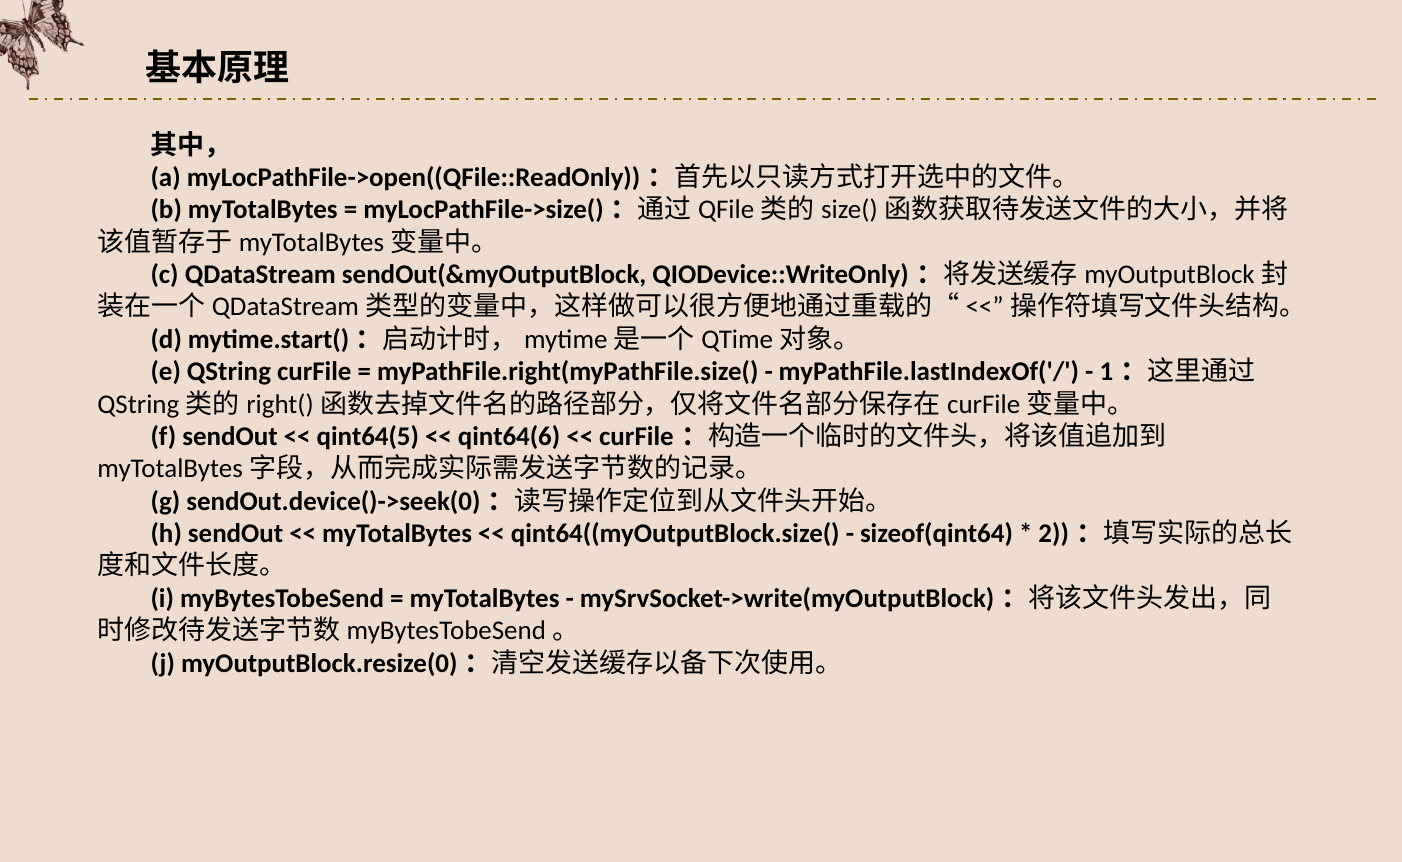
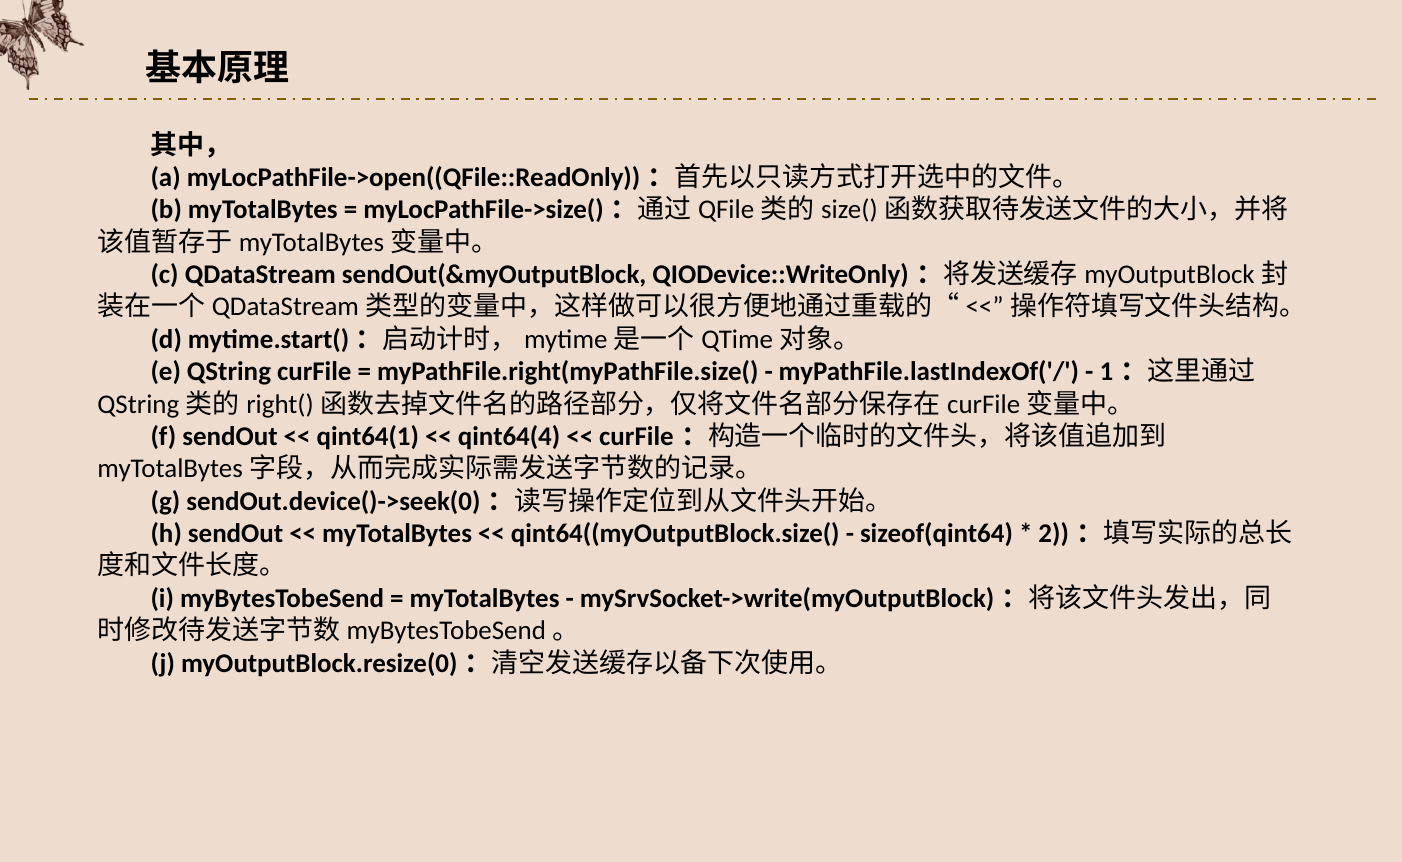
qint64(5: qint64(5 -> qint64(1 (368, 437)
qint64(6: qint64(6 -> qint64(4 (509, 437)
